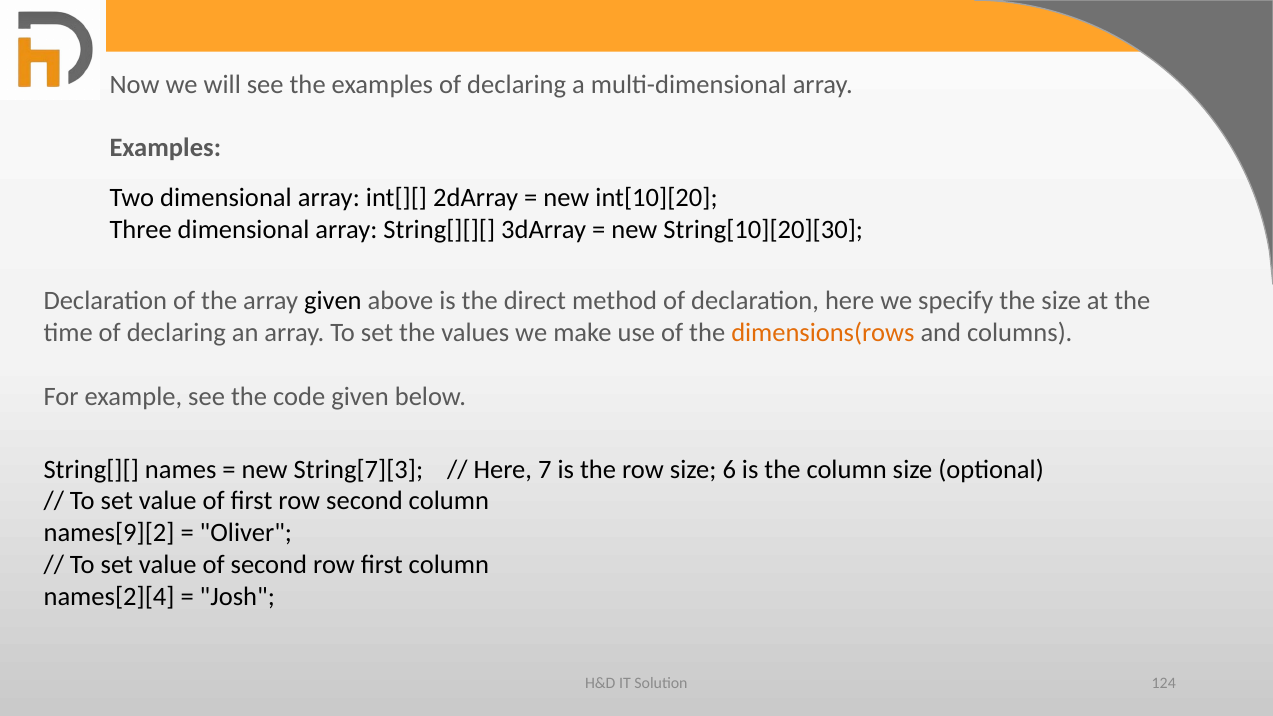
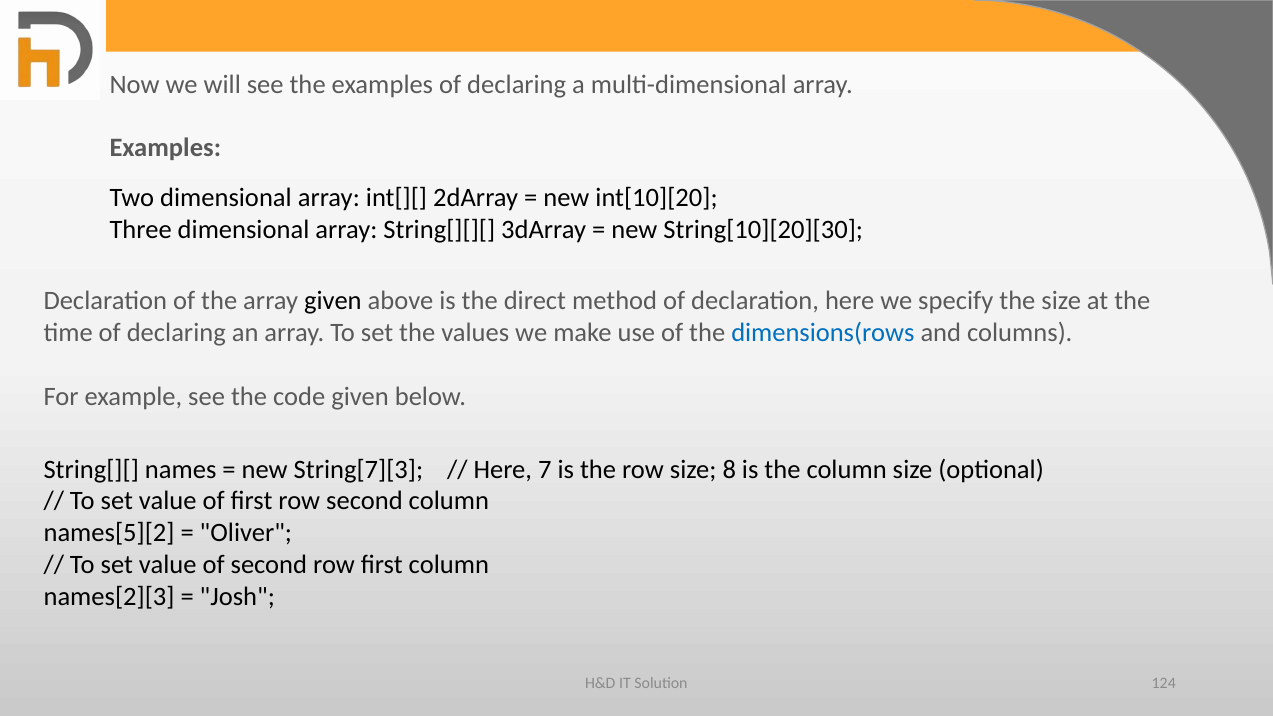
dimensions(rows colour: orange -> blue (823, 333)
6: 6 -> 8 (729, 469)
names[9][2: names[9][2 -> names[5][2 (109, 533)
names[2][4: names[2][4 -> names[2][3 (109, 597)
